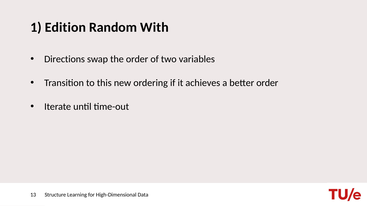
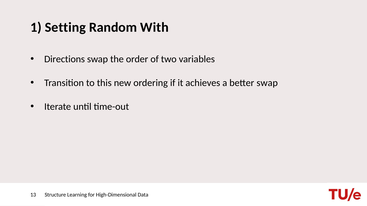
Edition: Edition -> Setting (65, 27)
better order: order -> swap (267, 83)
